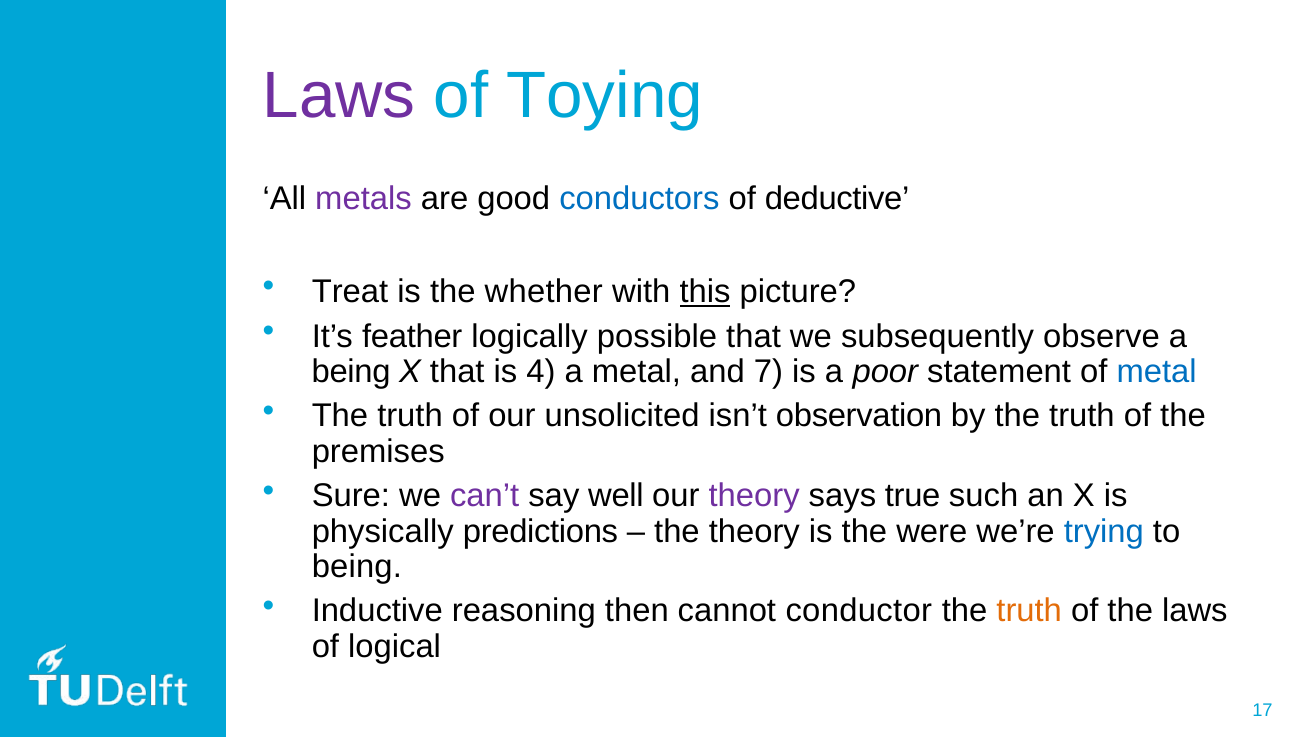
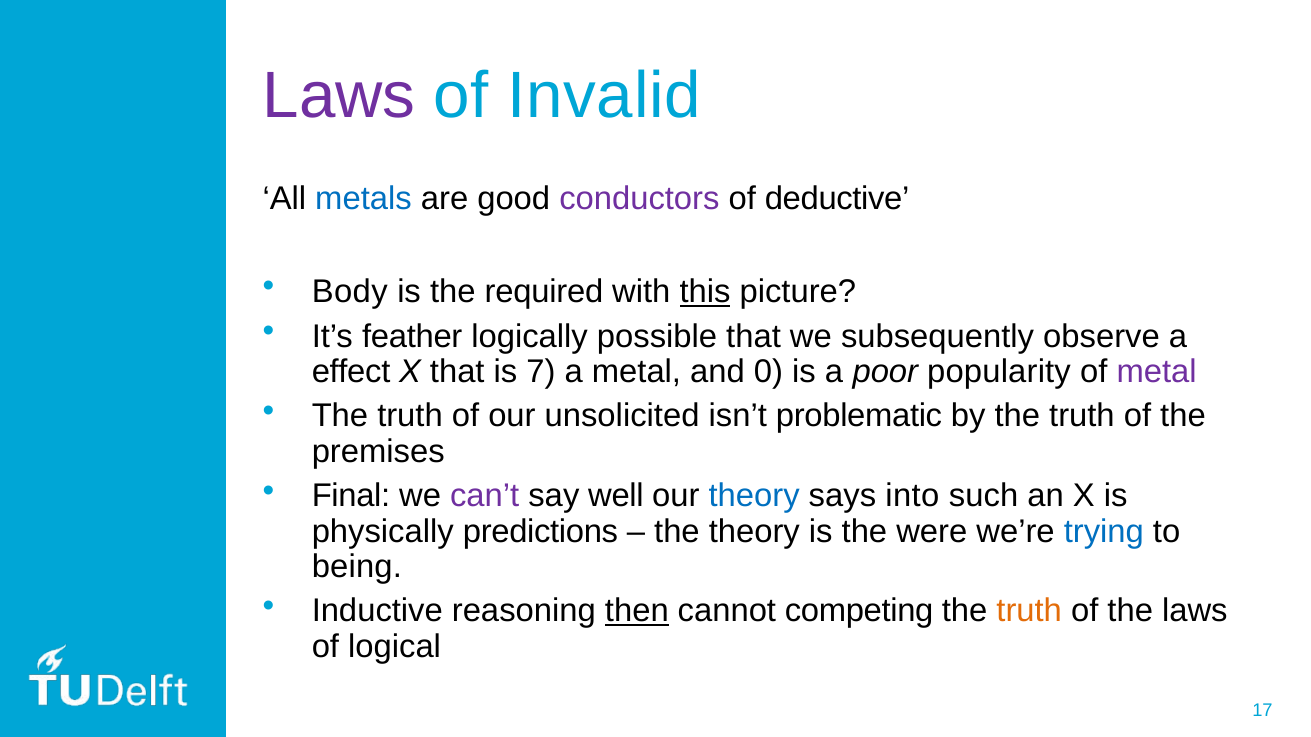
Toying: Toying -> Invalid (604, 96)
metals colour: purple -> blue (363, 199)
conductors colour: blue -> purple (639, 199)
Treat: Treat -> Body (350, 292)
whether: whether -> required (544, 292)
being: being -> effect (351, 372)
4: 4 -> 7 (541, 372)
7: 7 -> 0 (769, 372)
statement: statement -> popularity (999, 372)
metal colour: blue -> purple (1157, 372)
observation: observation -> problematic (859, 416)
Sure: Sure -> Final (351, 496)
theory colour: purple -> blue (754, 496)
true: true -> into (912, 496)
then underline: none -> present (637, 612)
conductor: conductor -> competing (859, 612)
